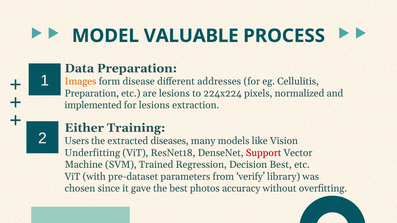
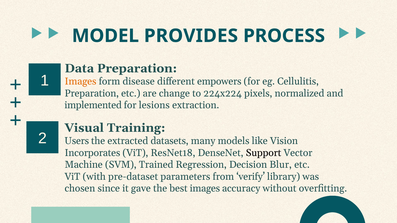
VALUABLE: VALUABLE -> PROVIDES (191, 36)
addresses: addresses -> empowers (219, 82)
are lesions: lesions -> change (174, 93)
Either: Either -> Visual (84, 128)
diseases: diseases -> datasets (170, 141)
Underfitting: Underfitting -> Incorporates (92, 153)
Support colour: red -> black (264, 153)
Decision Best: Best -> Blur (281, 165)
best photos: photos -> images (205, 189)
